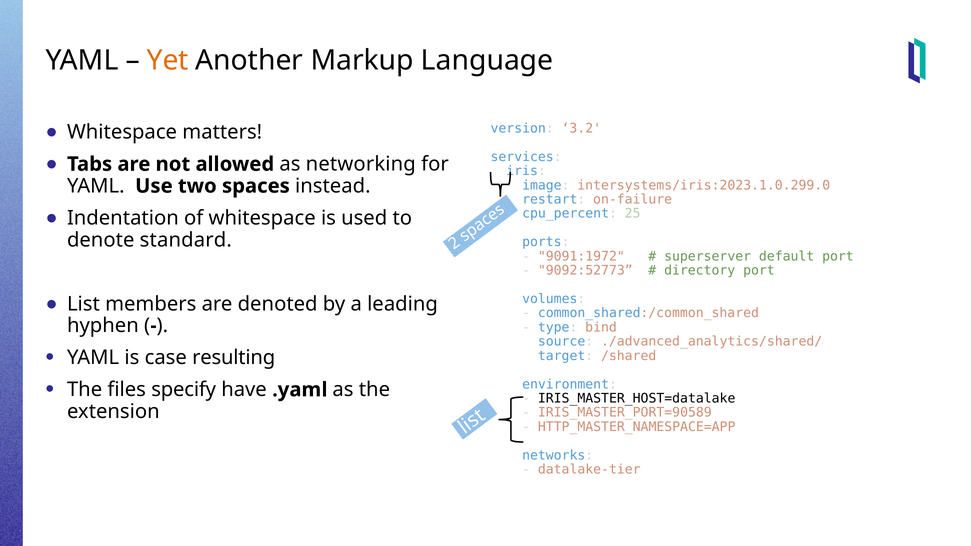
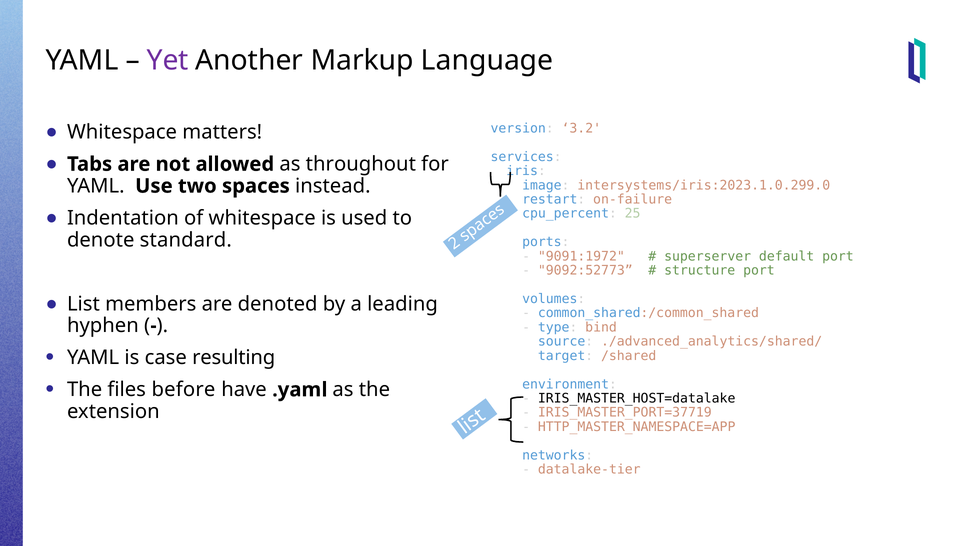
Yet colour: orange -> purple (168, 60)
networking: networking -> throughout (361, 164)
directory: directory -> structure (700, 271)
specify: specify -> before (183, 390)
IRIS_MASTER_PORT=90589: IRIS_MASTER_PORT=90589 -> IRIS_MASTER_PORT=37719 (625, 413)
